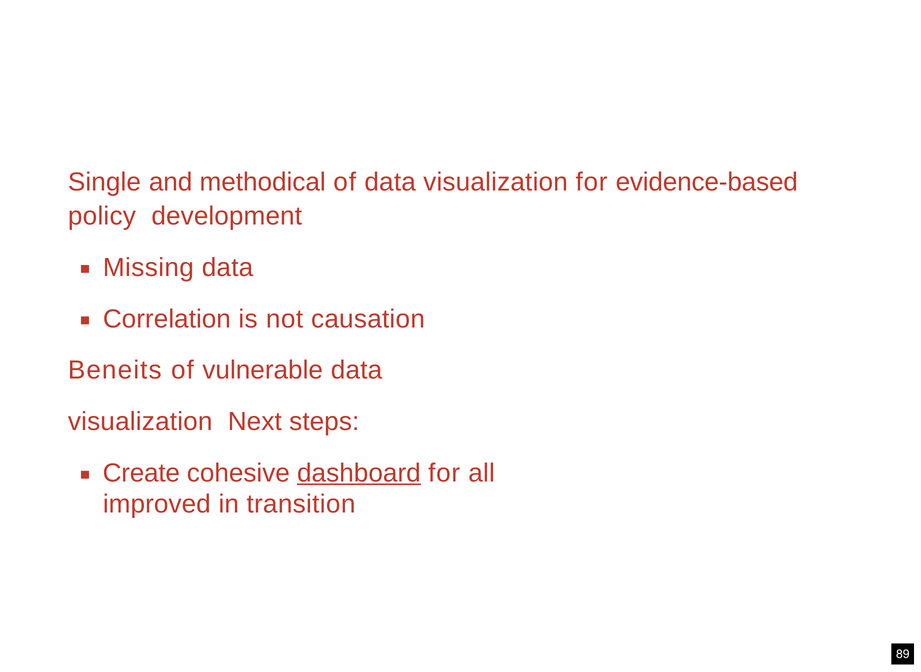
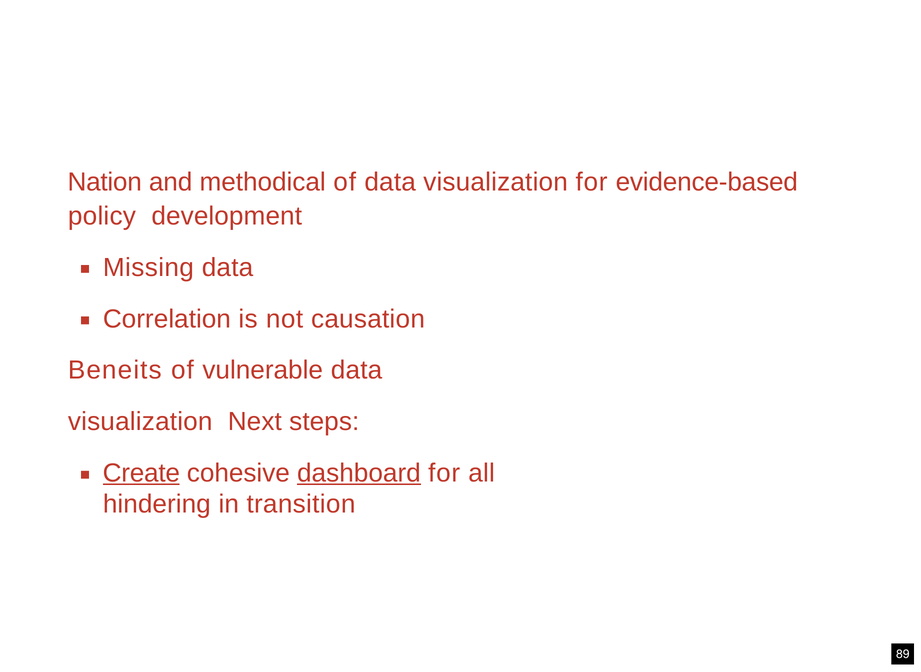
Single: Single -> Nation (105, 182)
Create underline: none -> present (141, 473)
improved: improved -> hindering (157, 504)
